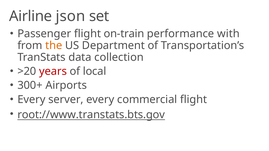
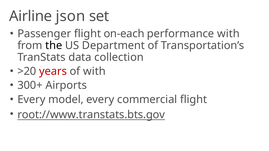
on-train: on-train -> on-each (124, 34)
the colour: orange -> black (54, 46)
of local: local -> with (94, 71)
server: server -> model (66, 100)
